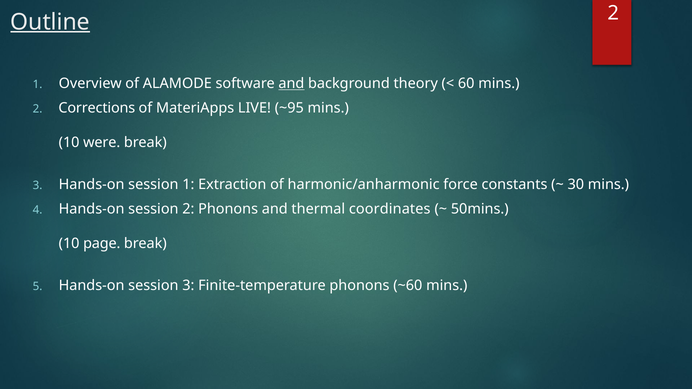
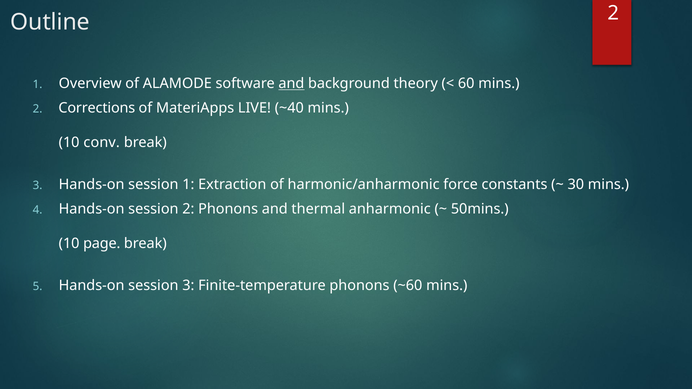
Outline underline: present -> none (50, 22)
~95: ~95 -> ~40 (289, 108)
were: were -> conv (102, 143)
coordinates: coordinates -> anharmonic (390, 209)
